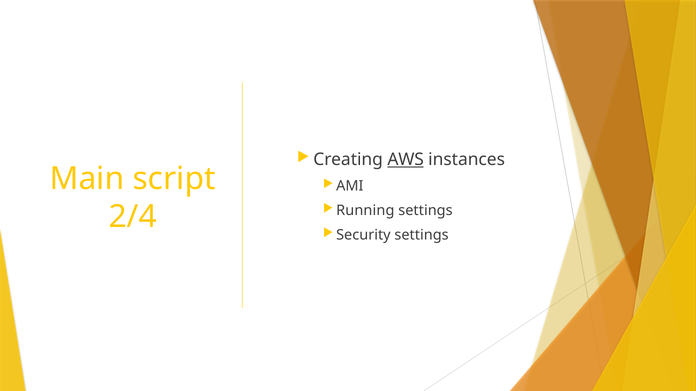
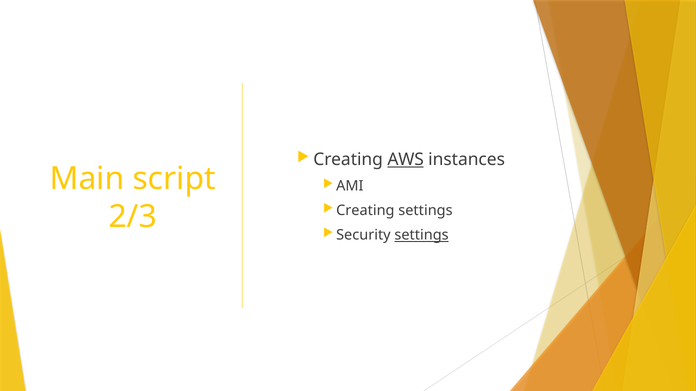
Running: Running -> Creating (365, 211)
2/4: 2/4 -> 2/3 (133, 217)
settings underline: none -> present (422, 235)
